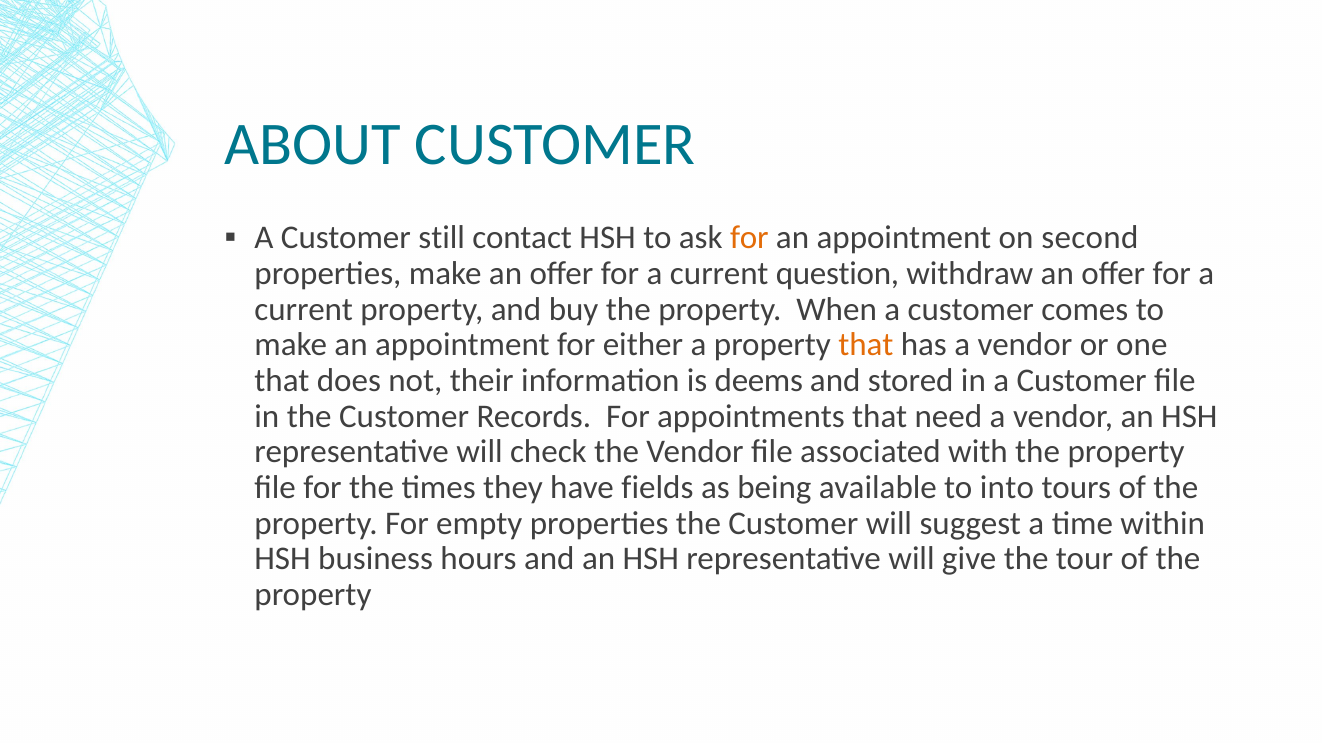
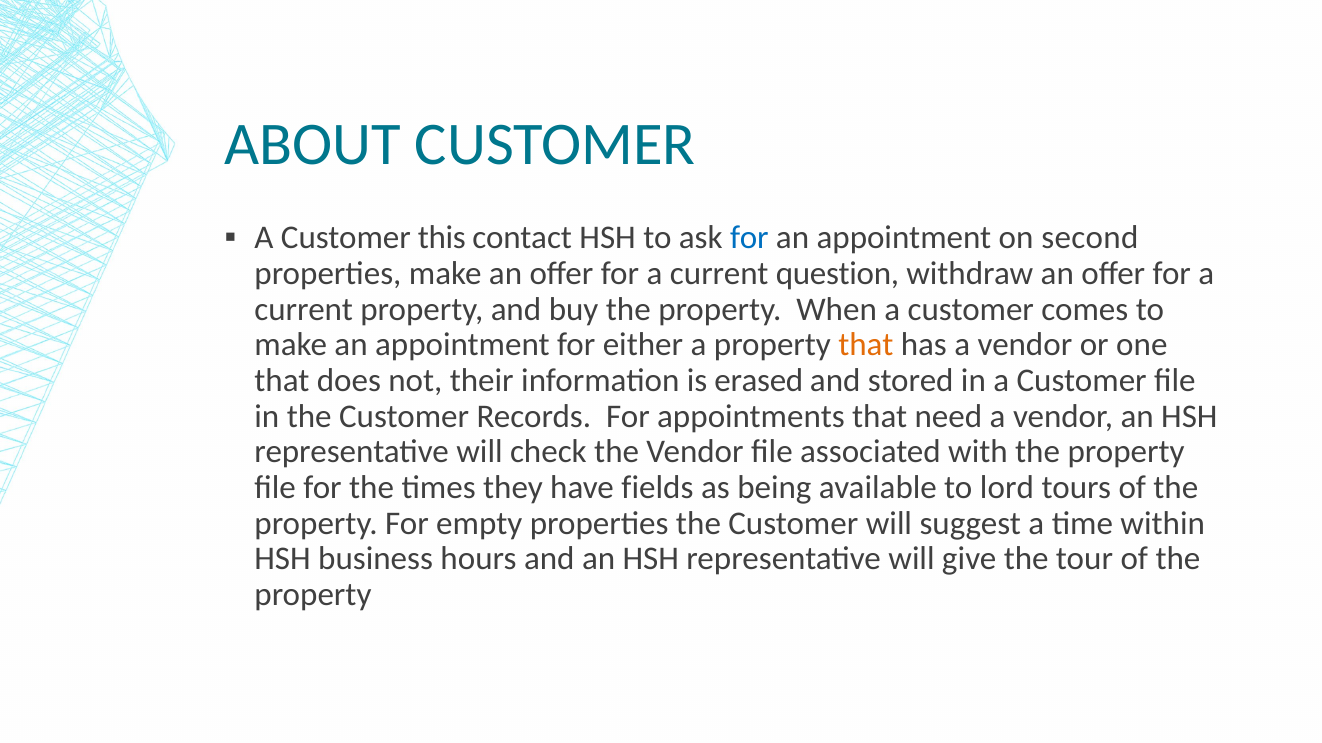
still: still -> this (442, 238)
for colour: orange -> blue (749, 238)
deems: deems -> erased (759, 381)
into: into -> lord (1007, 488)
